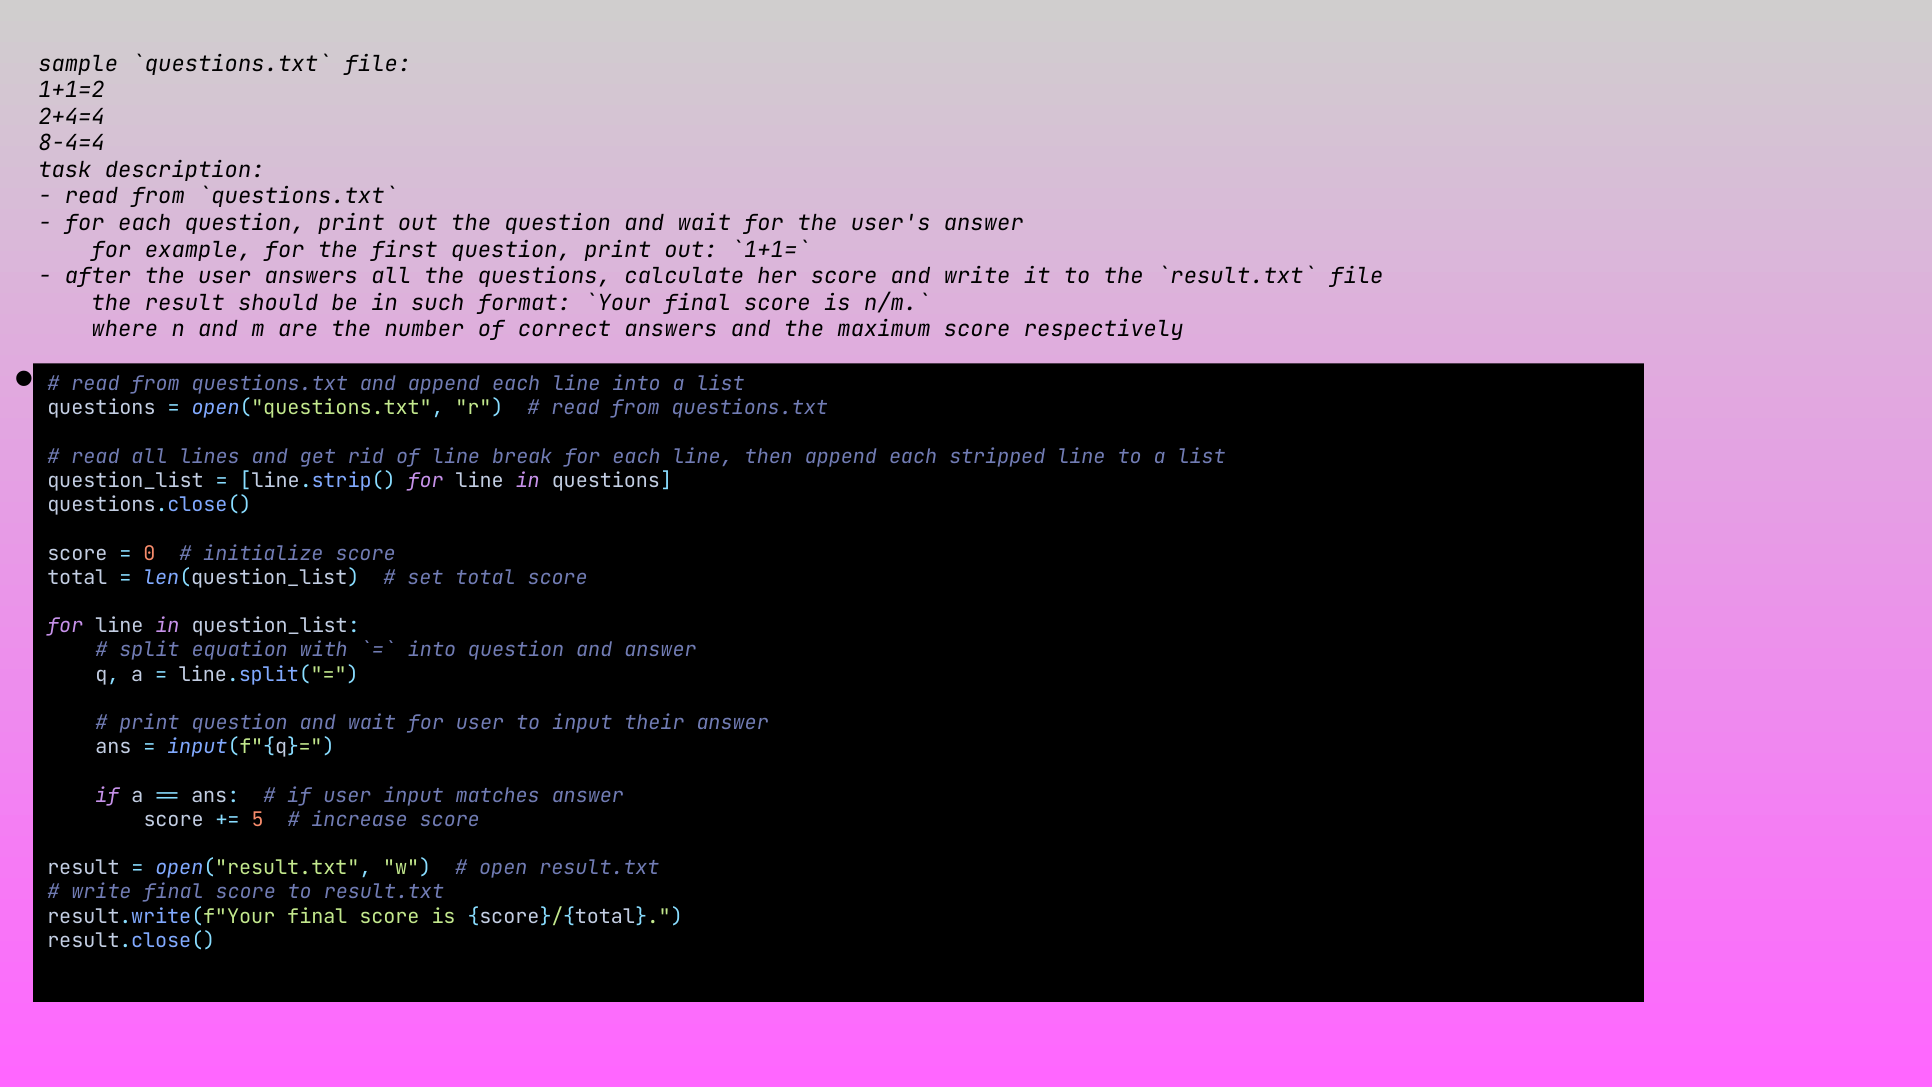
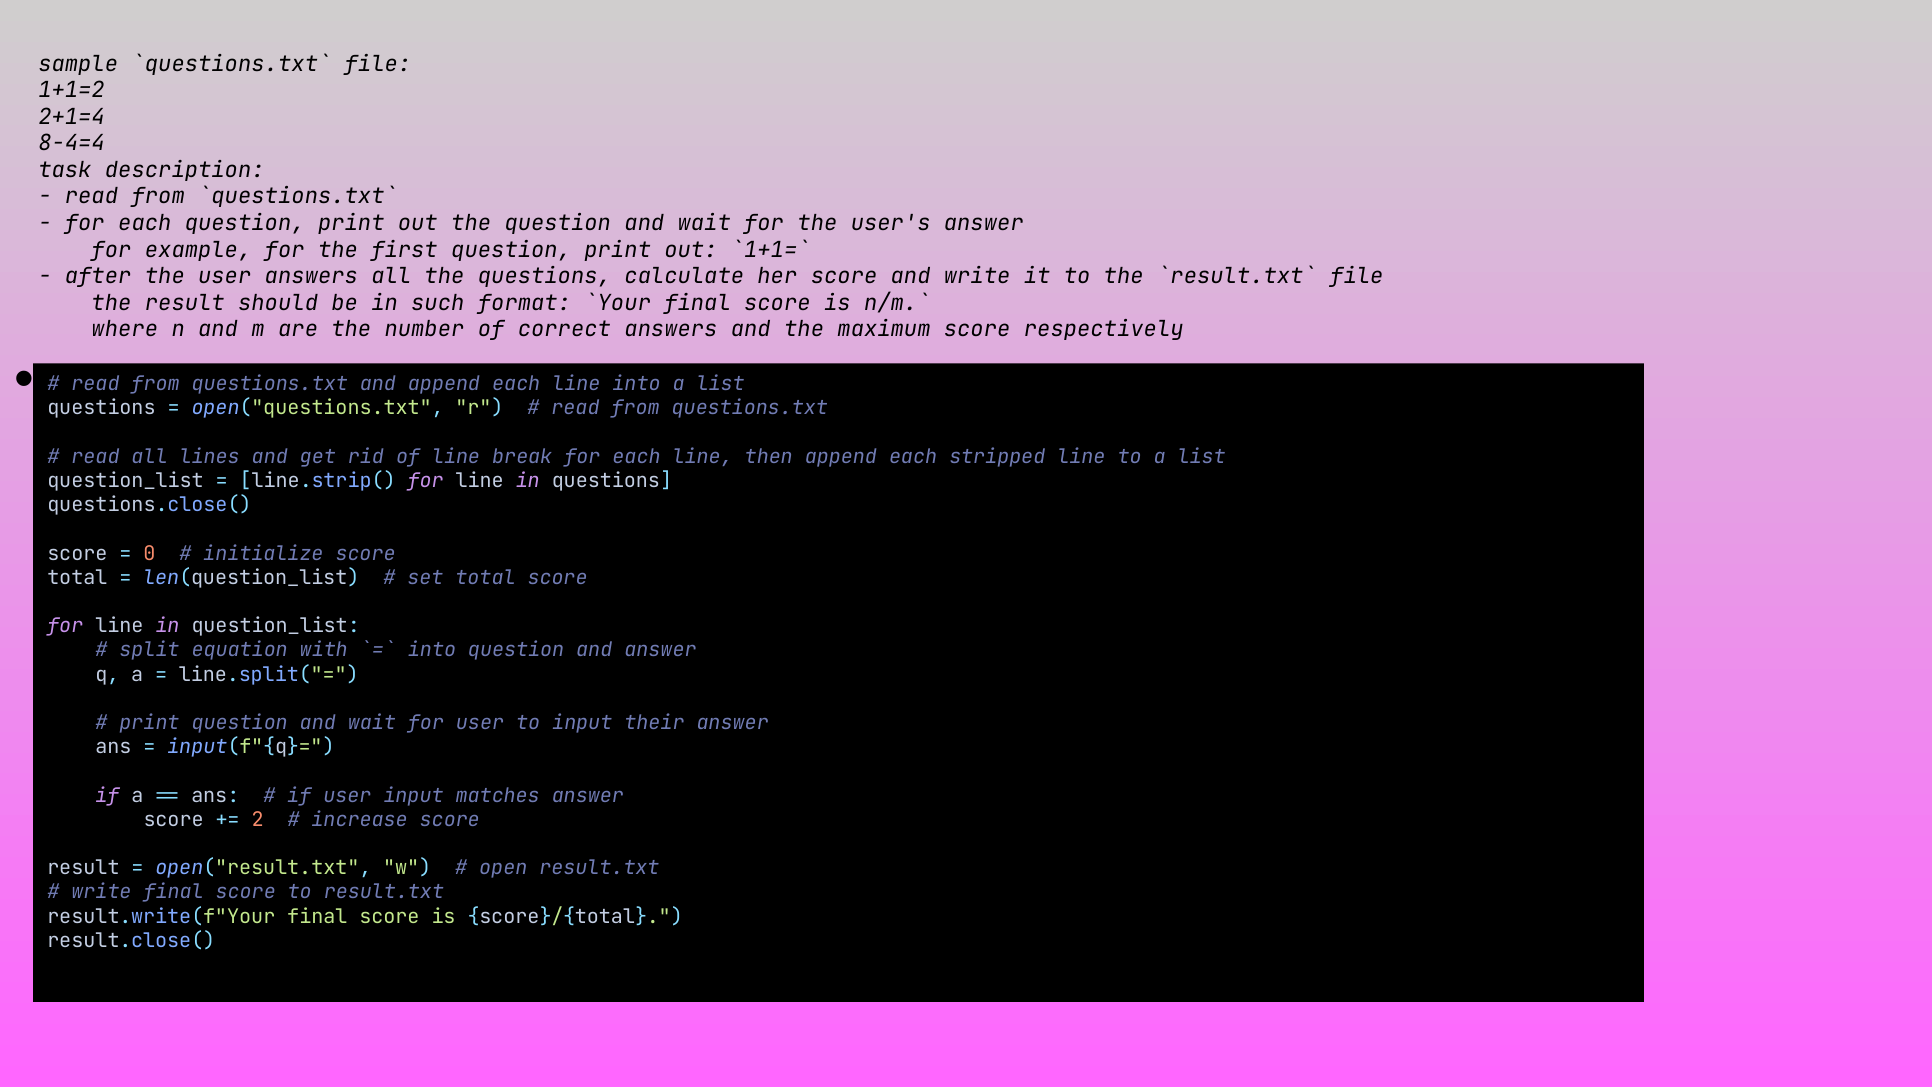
2+4=4: 2+4=4 -> 2+1=4 (72, 117)
5: 5 -> 2 (258, 819)
